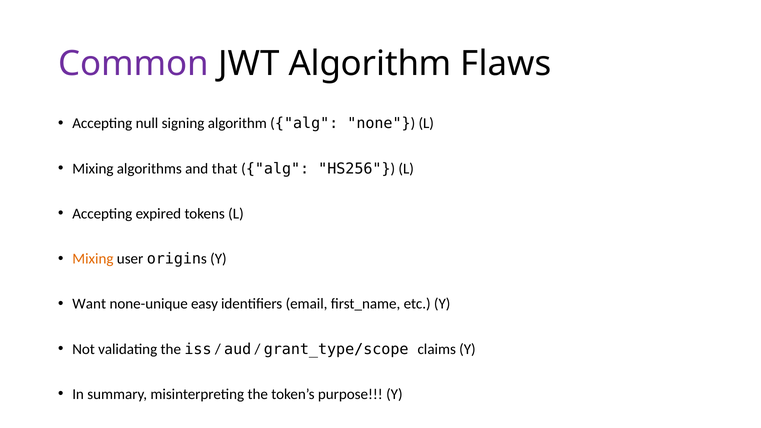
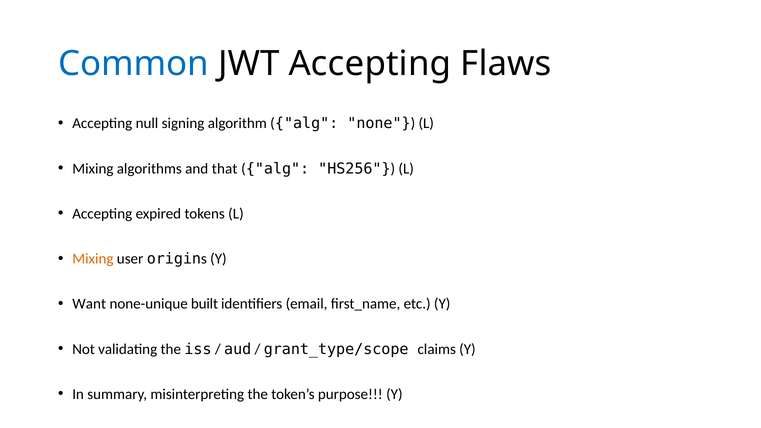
Common colour: purple -> blue (134, 64)
JWT Algorithm: Algorithm -> Accepting (370, 64)
easy: easy -> built (204, 304)
